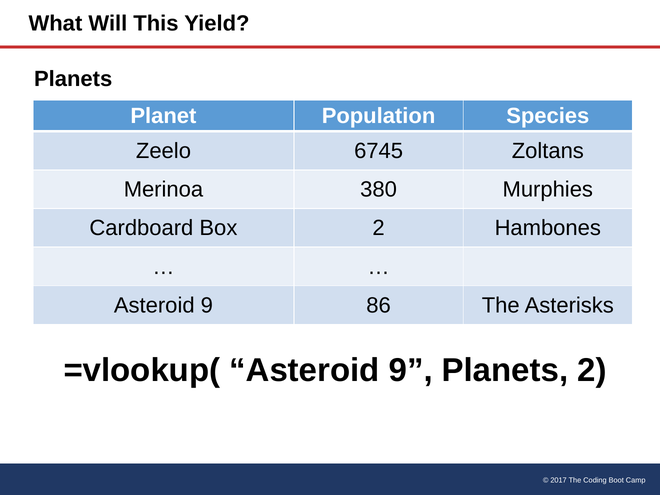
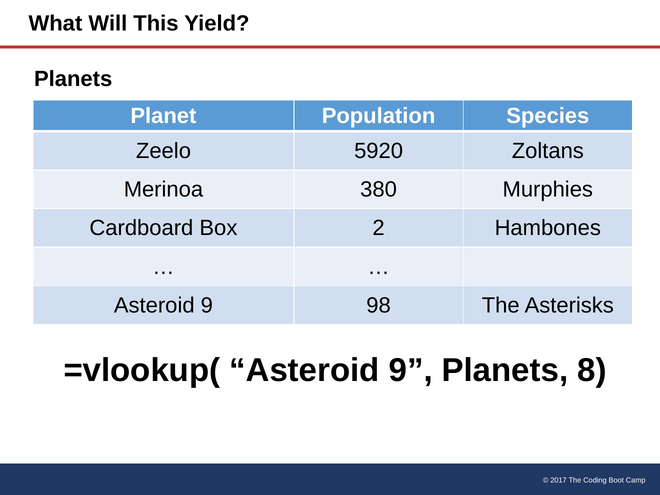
6745: 6745 -> 5920 (379, 151)
86: 86 -> 98 (379, 305)
Planets 2: 2 -> 8 (592, 370)
